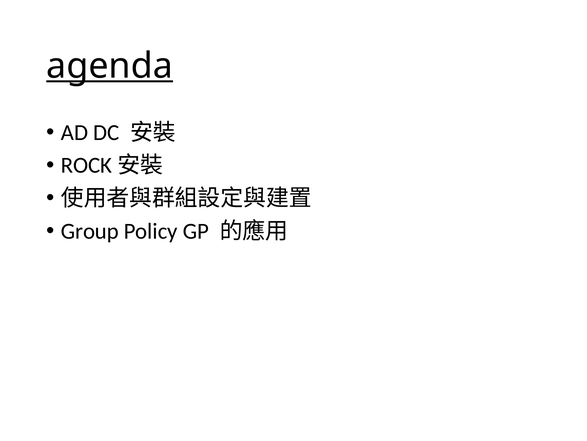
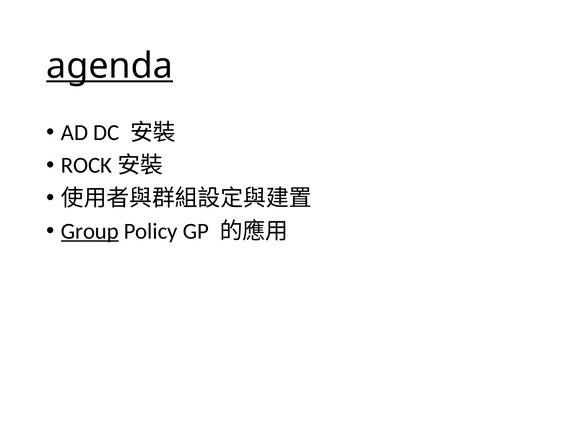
Group underline: none -> present (90, 231)
